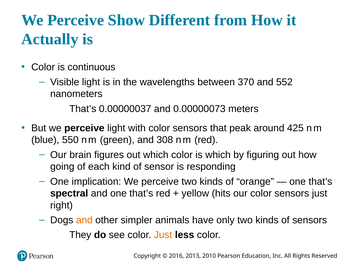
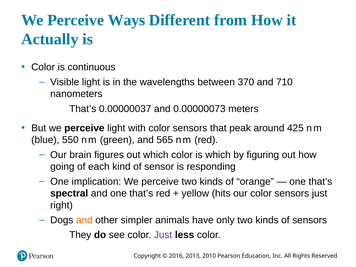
Show: Show -> Ways (127, 20)
552: 552 -> 710 (284, 82)
308: 308 -> 565 (165, 140)
Just colour: orange -> purple (163, 235)
